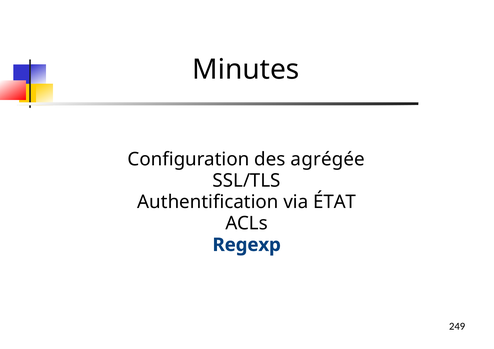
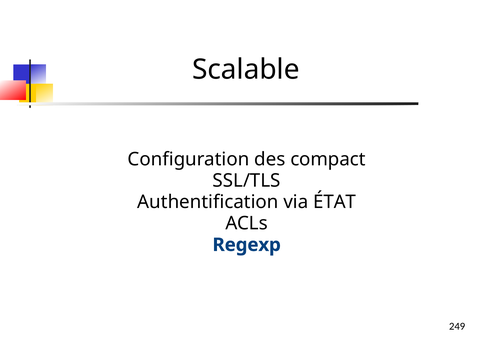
Minutes: Minutes -> Scalable (246, 70)
agrégée: agrégée -> compact (328, 159)
